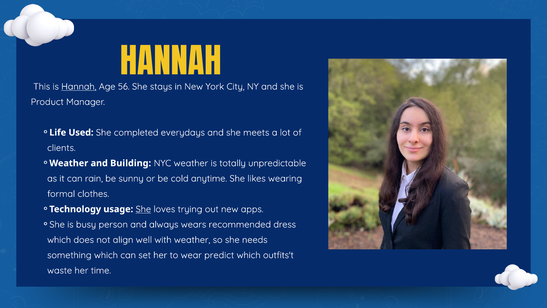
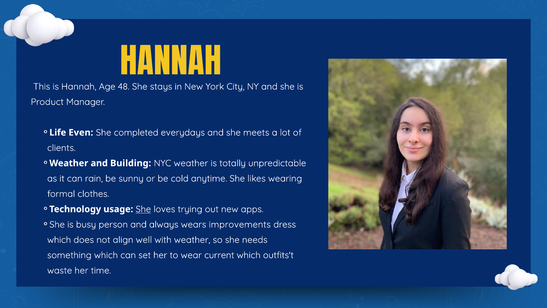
Hannah underline: present -> none (79, 86)
56: 56 -> 48 (124, 86)
Used: Used -> Even (81, 132)
recommended: recommended -> improvements (240, 224)
predict: predict -> current (219, 255)
